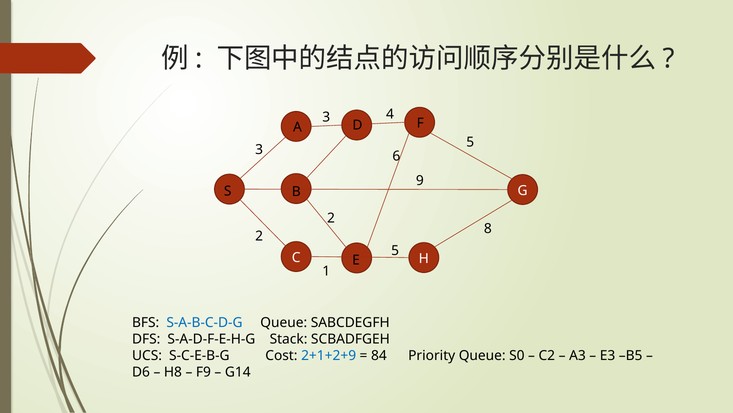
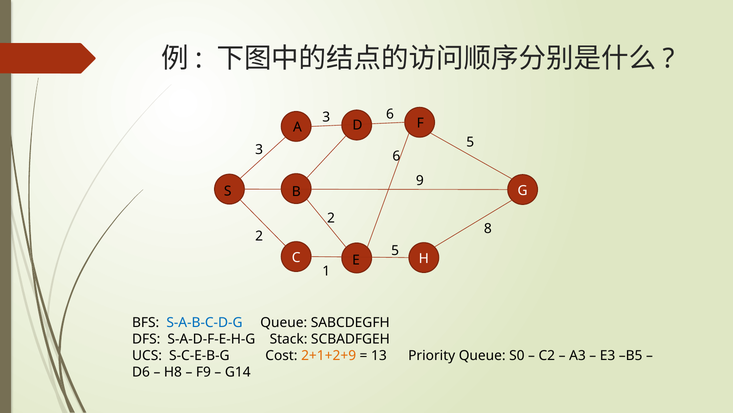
3 4: 4 -> 6 (390, 114)
2+1+2+9 colour: blue -> orange (329, 355)
84: 84 -> 13 (379, 355)
